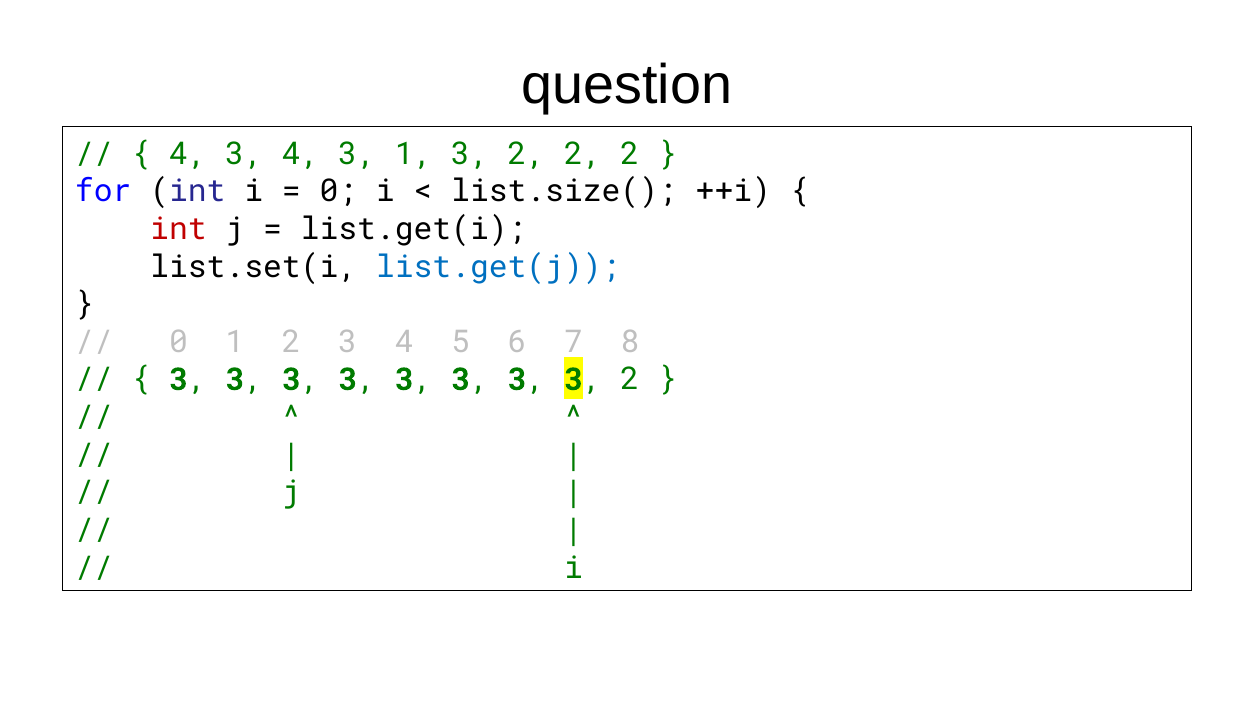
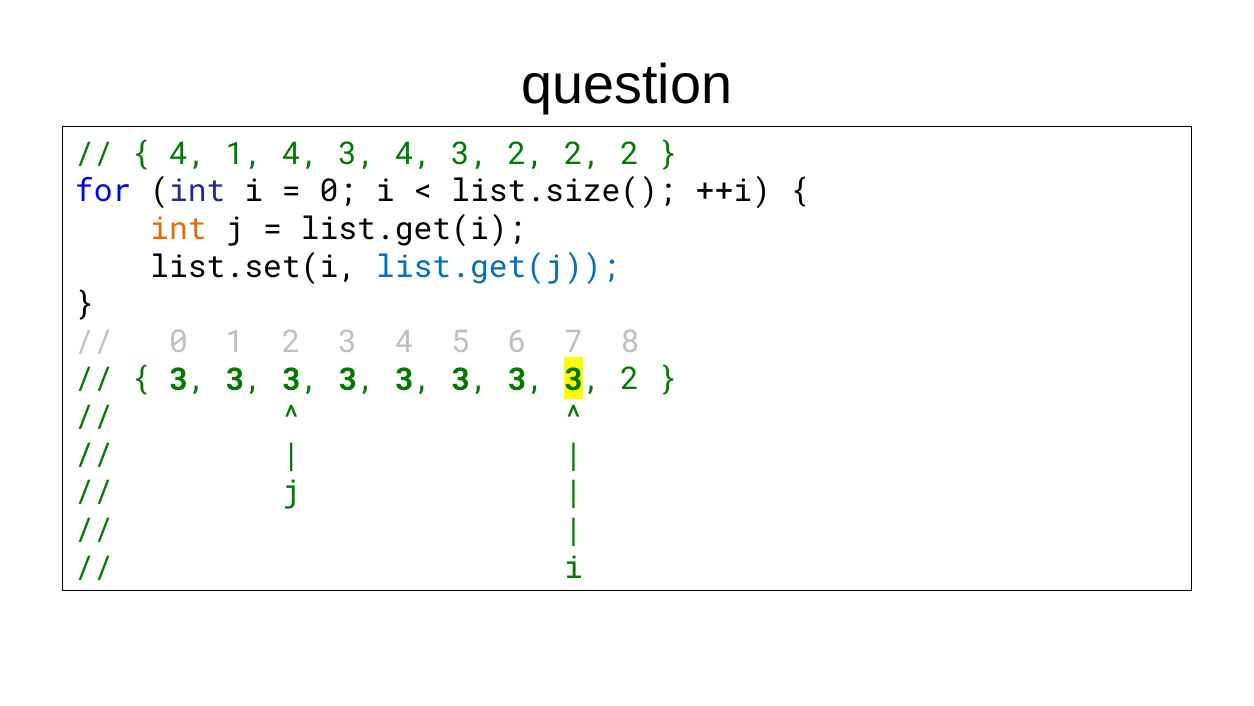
3: 3 -> 1 (244, 154)
4 3 1: 1 -> 4 (414, 154)
int colour: red -> orange (178, 229)
